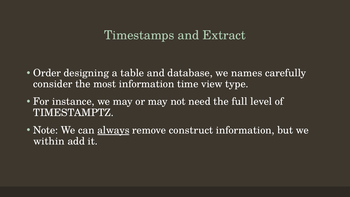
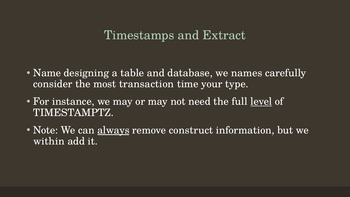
Order: Order -> Name (47, 73)
most information: information -> transaction (147, 84)
view: view -> your (212, 84)
level underline: none -> present (261, 102)
